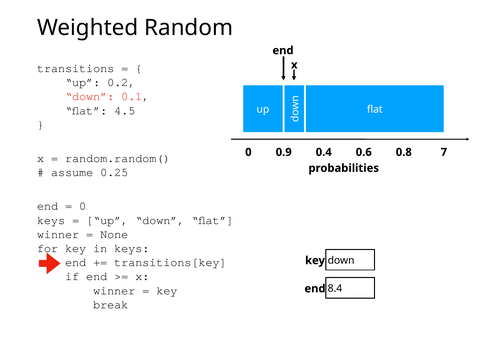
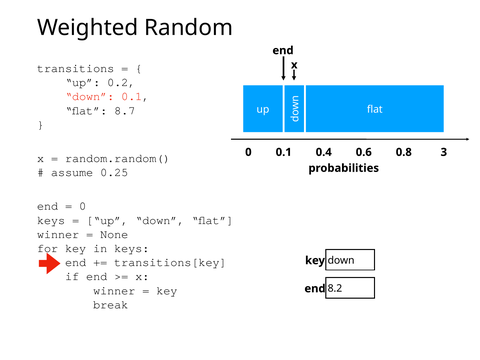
4.5: 4.5 -> 8.7 (125, 111)
0.9: 0.9 -> 0.1 (284, 152)
7: 7 -> 3 (444, 152)
8.4: 8.4 -> 8.2 (335, 289)
